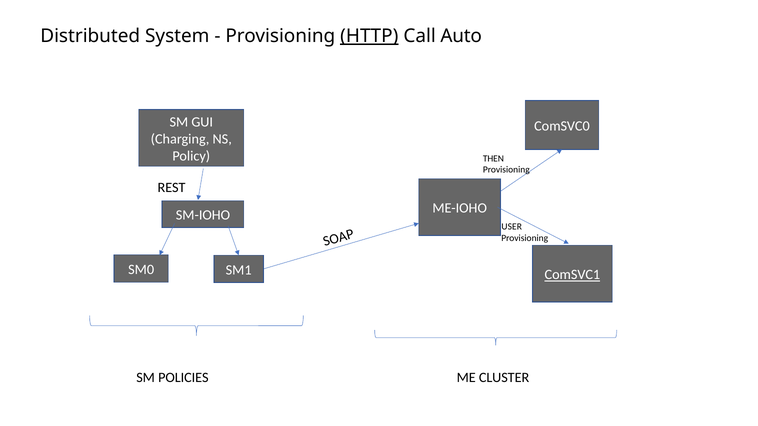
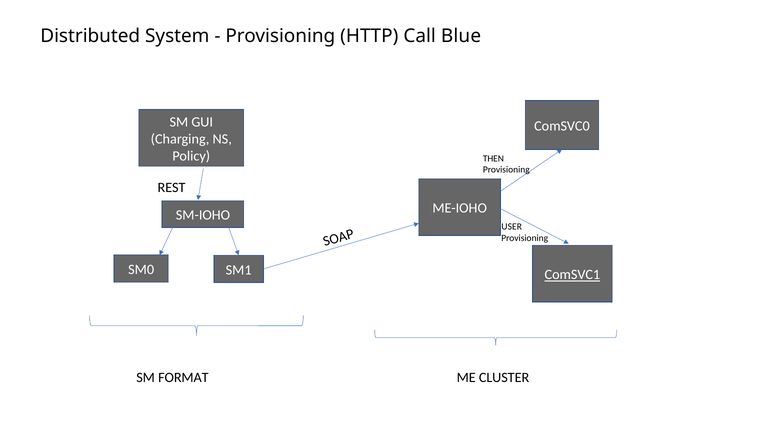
HTTP underline: present -> none (369, 36)
Auto: Auto -> Blue (461, 36)
POLICIES: POLICIES -> FORMAT (183, 378)
